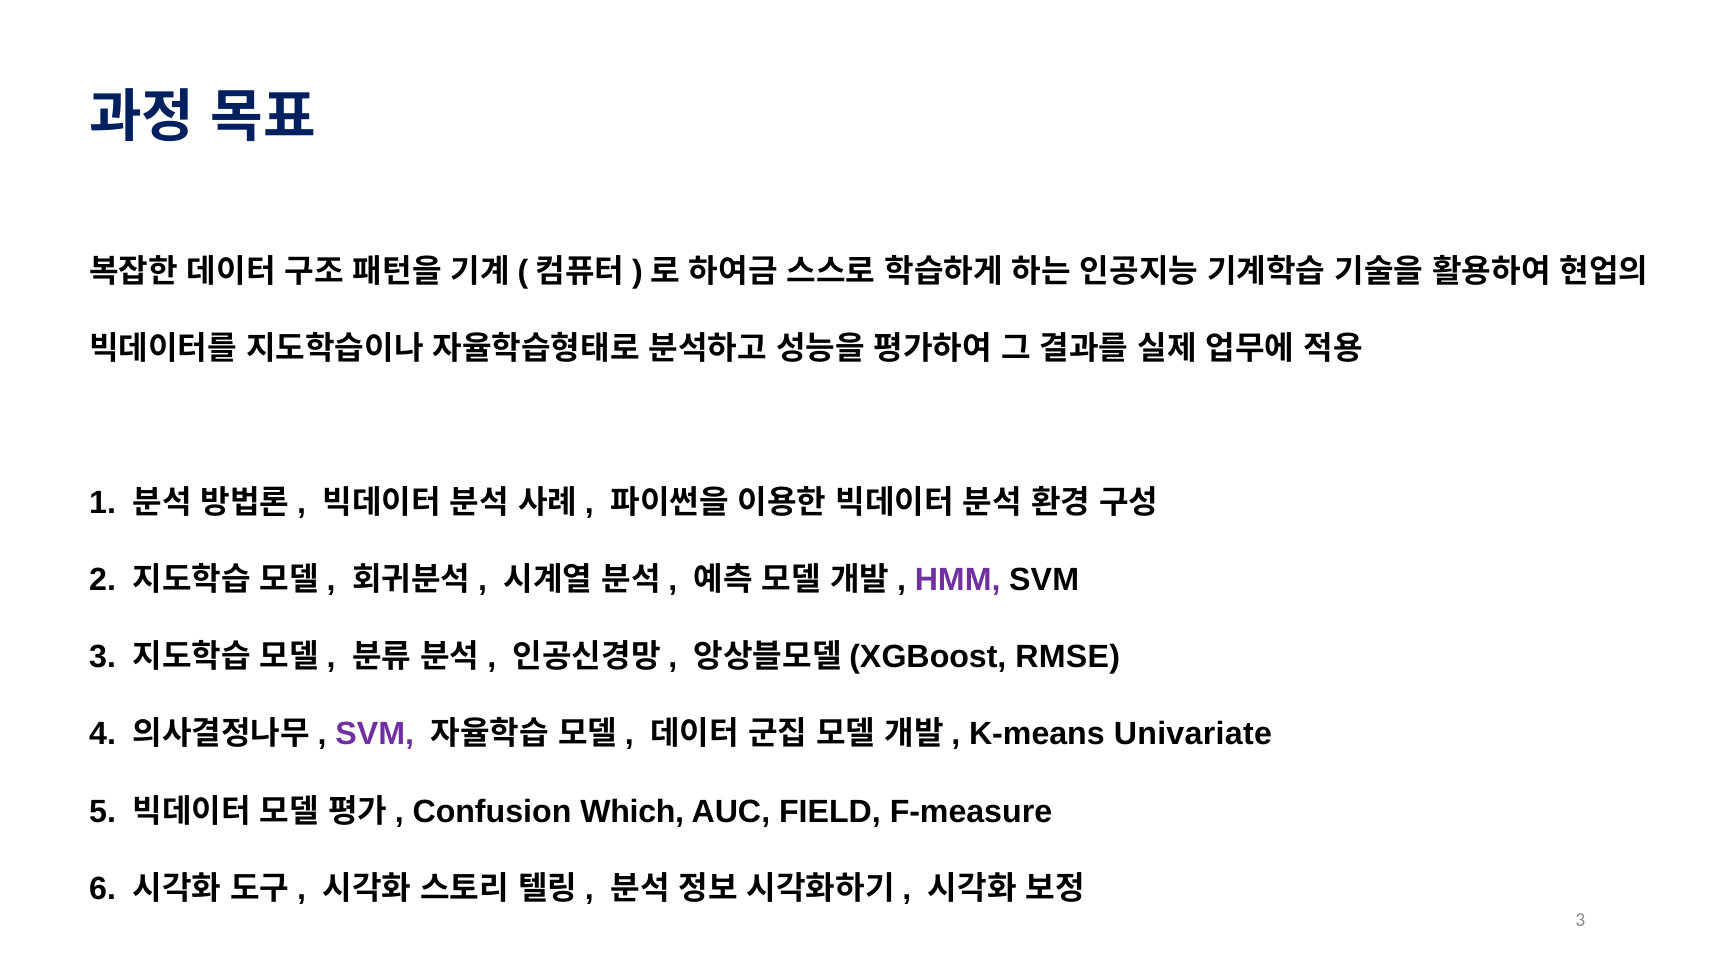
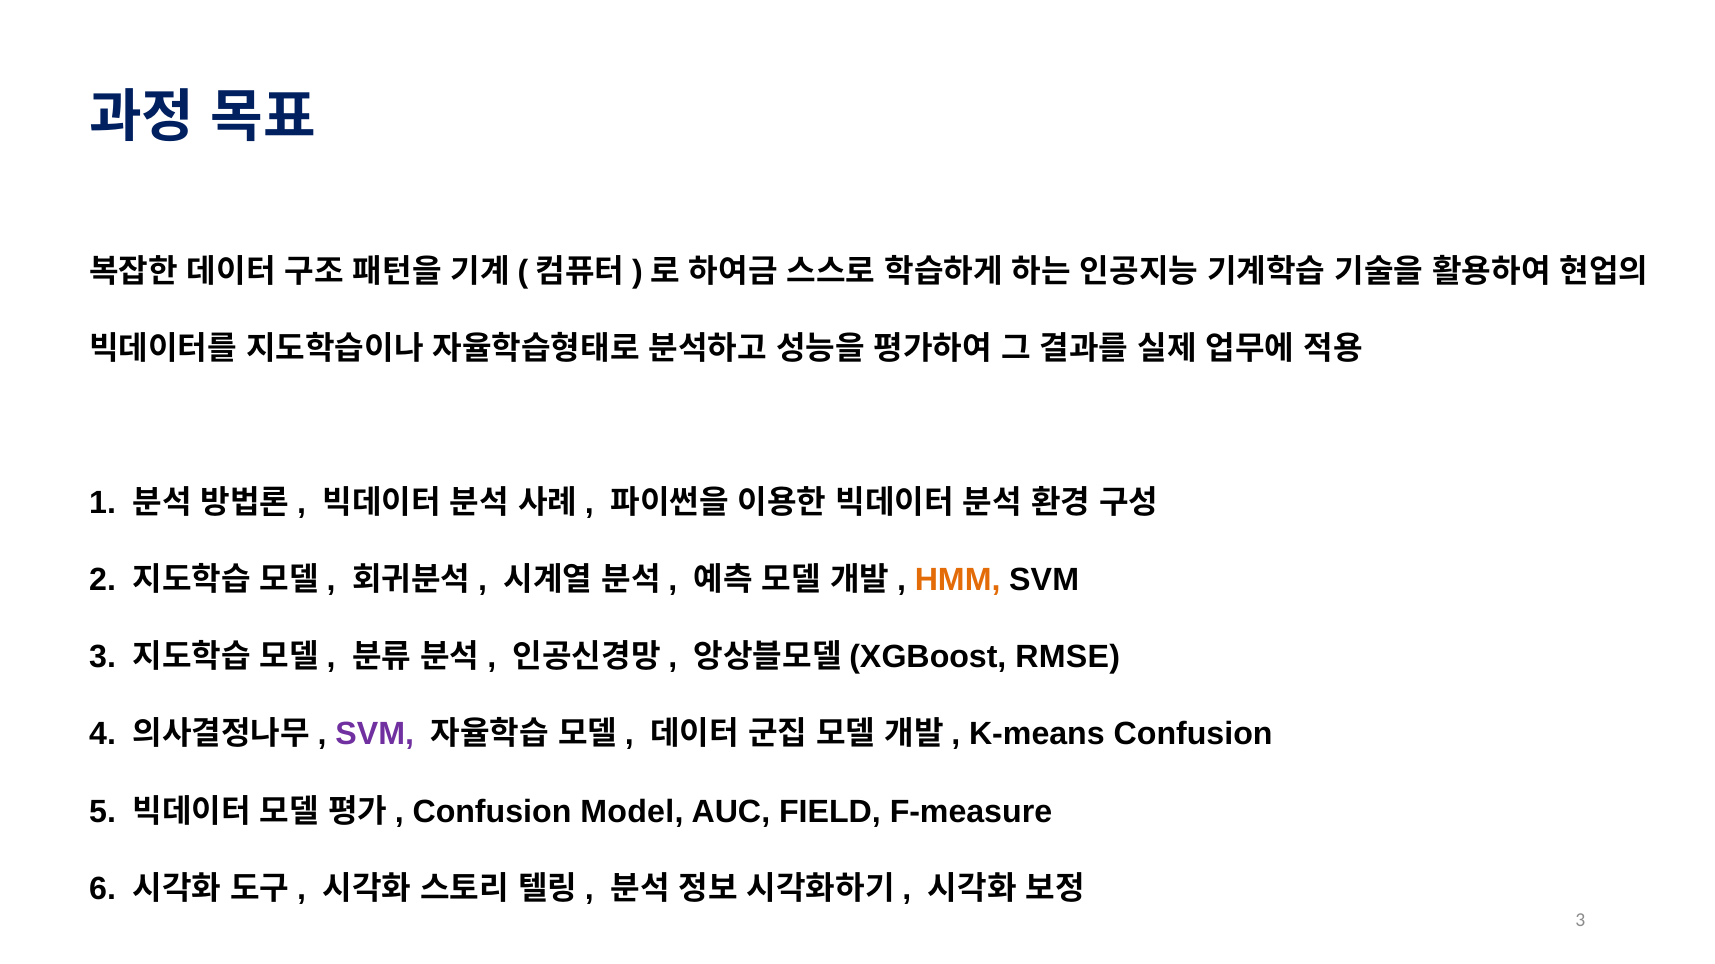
HMM colour: purple -> orange (958, 581)
K-means Univariate: Univariate -> Confusion (1193, 735)
Which: Which -> Model (632, 812)
